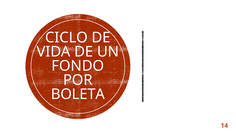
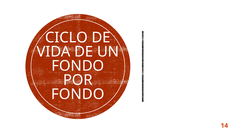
BOLETA: BOLETA -> FONDO (78, 94)
